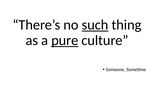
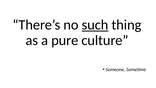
pure underline: present -> none (65, 40)
